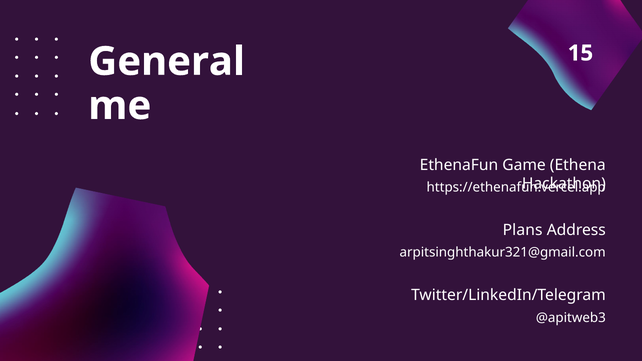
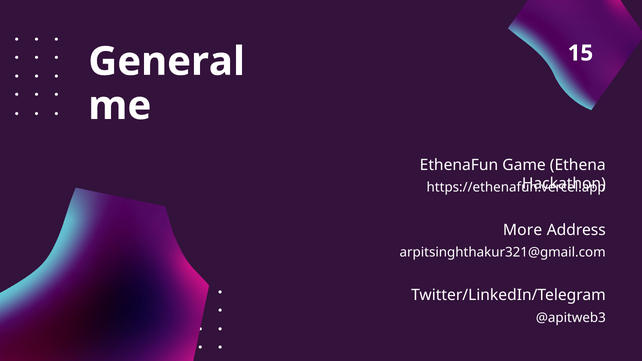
Plans: Plans -> More (523, 230)
